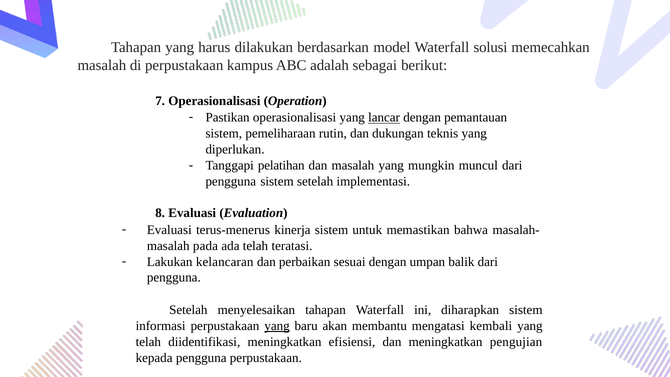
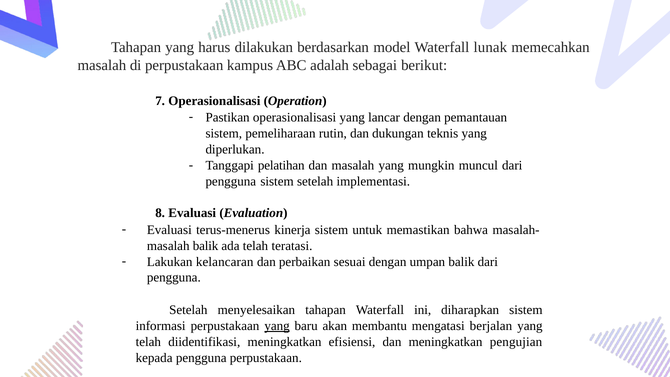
solusi: solusi -> lunak (490, 47)
lancar underline: present -> none (384, 118)
masalah pada: pada -> balik (206, 246)
kembali: kembali -> berjalan (491, 326)
